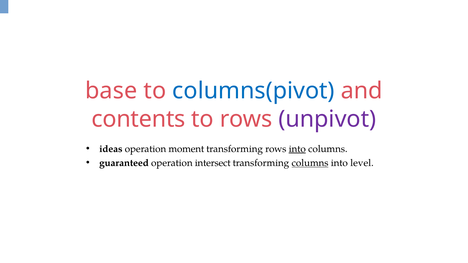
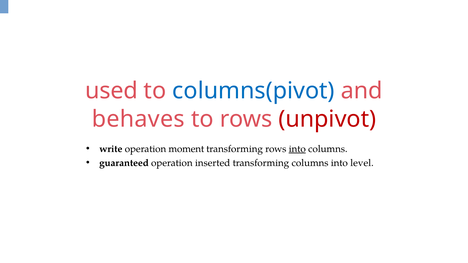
base: base -> used (111, 91)
contents: contents -> behaves (138, 119)
unpivot colour: purple -> red (327, 119)
ideas: ideas -> write (111, 149)
intersect: intersect -> inserted (213, 163)
columns underline: present -> none (310, 163)
